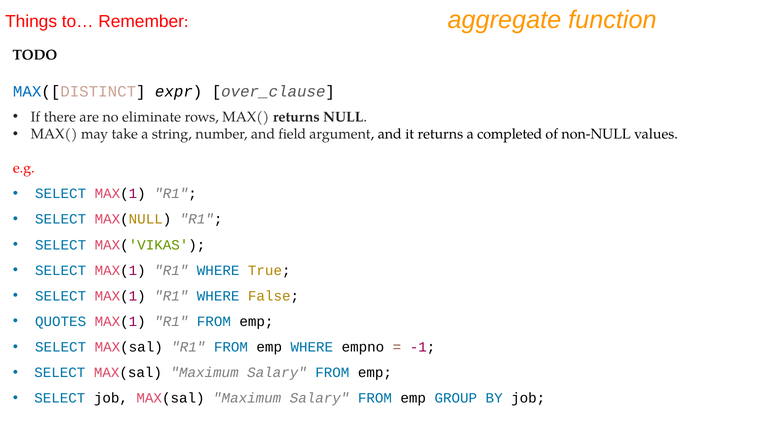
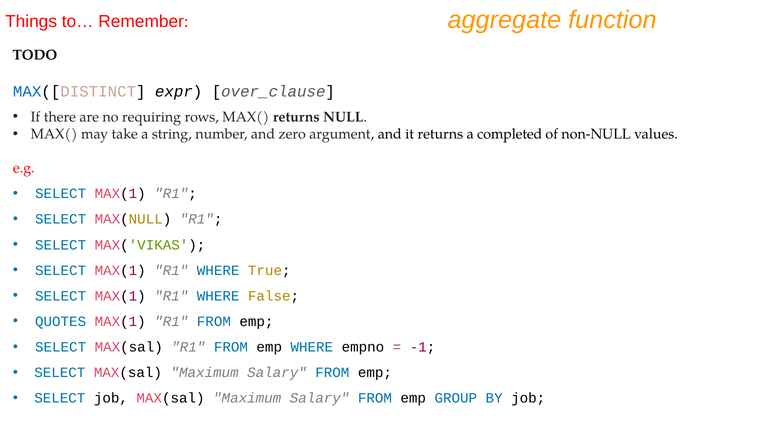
eliminate: eliminate -> requiring (152, 117)
field: field -> zero (292, 134)
